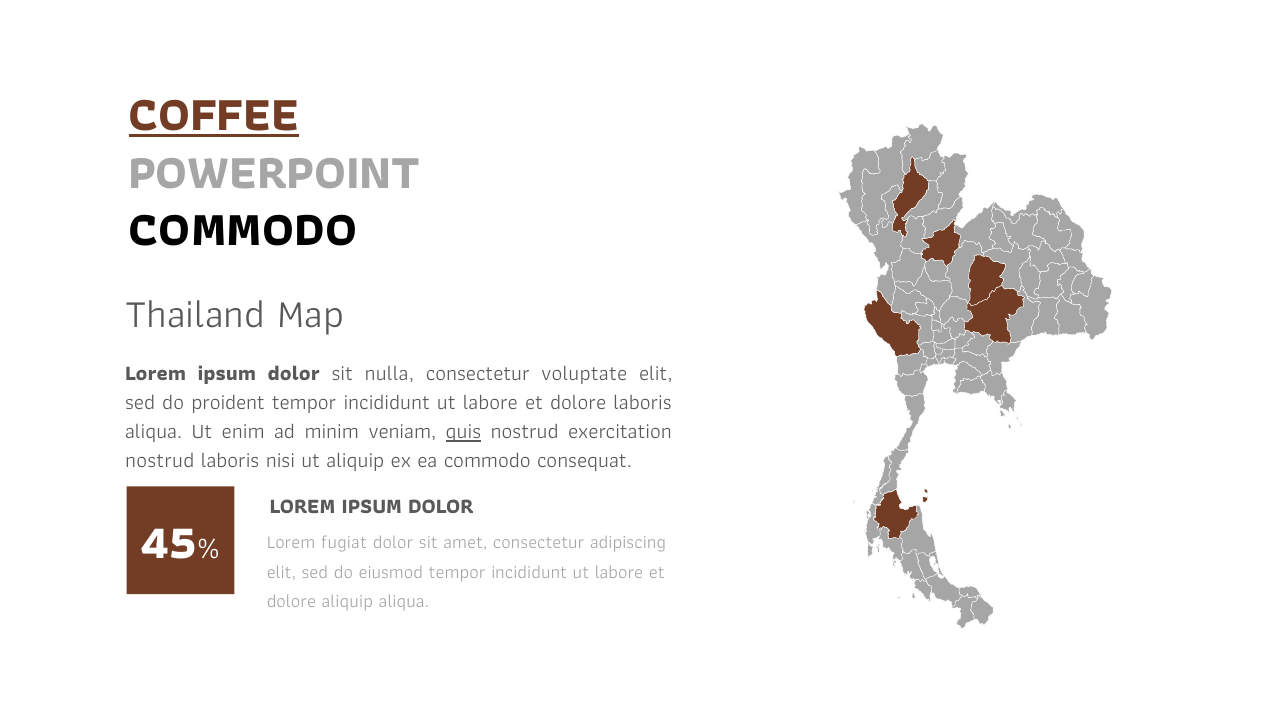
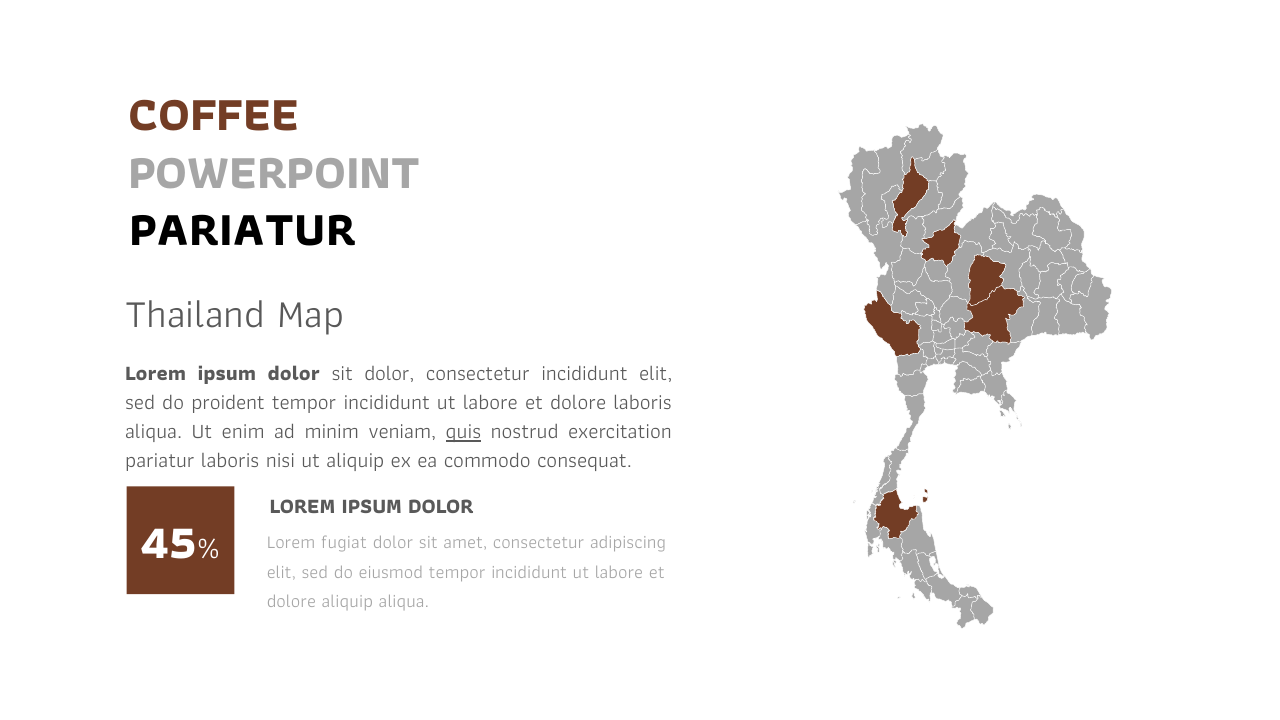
COFFEE underline: present -> none (214, 115)
COMMODO: COMMODO -> PARIATUR (243, 230)
sit nulla: nulla -> dolor (389, 373)
consectetur voluptate: voluptate -> incididunt (584, 373)
nostrud: nostrud -> pariatur (160, 461)
